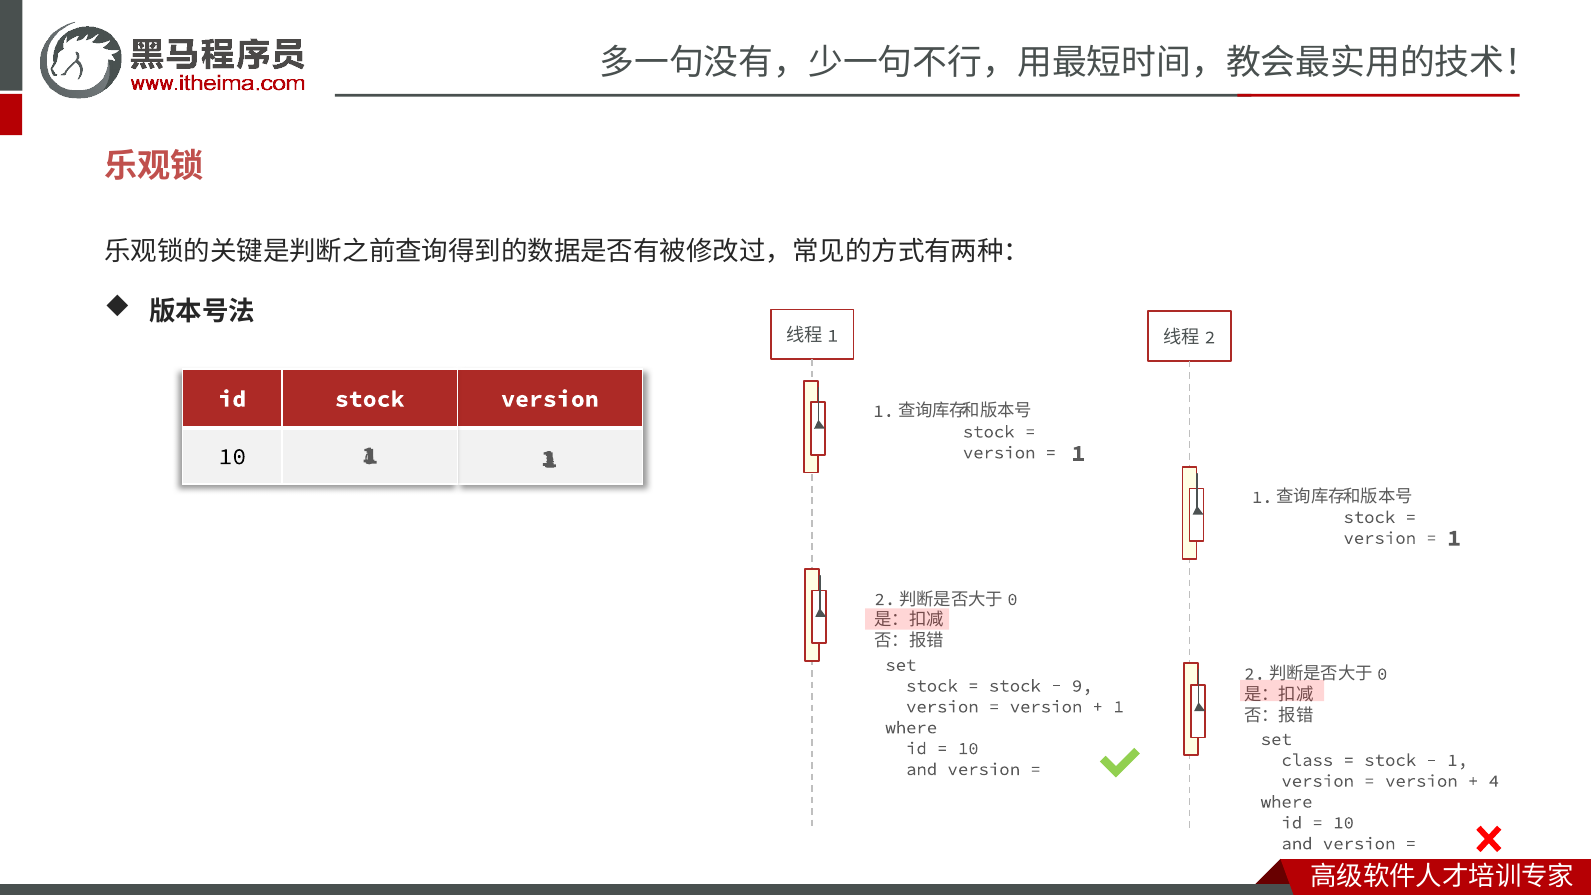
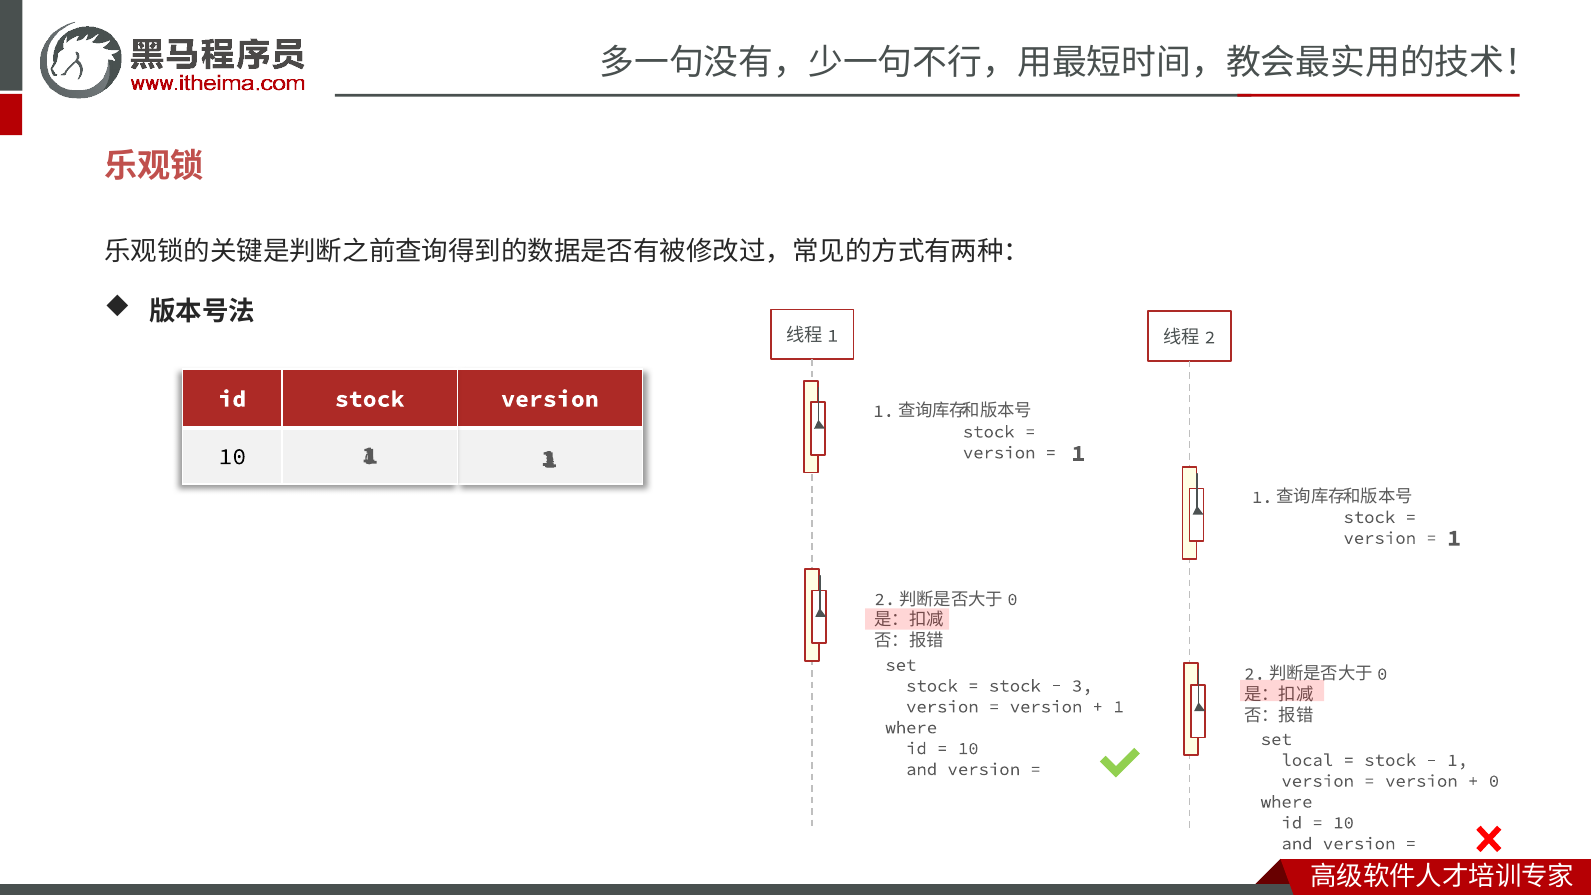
9: 9 -> 3 (1082, 686)
class: class -> local (1307, 760)
4: 4 -> 0 (1494, 781)
